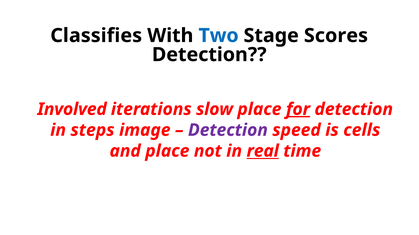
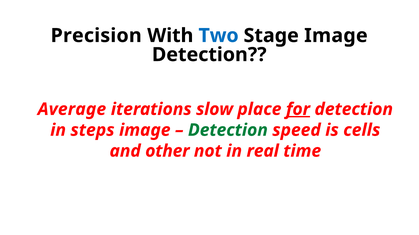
Classifies: Classifies -> Precision (96, 36)
Stage Scores: Scores -> Image (336, 36)
Involved: Involved -> Average (72, 109)
Detection colour: purple -> green (228, 130)
and place: place -> other (167, 151)
real underline: present -> none (263, 151)
